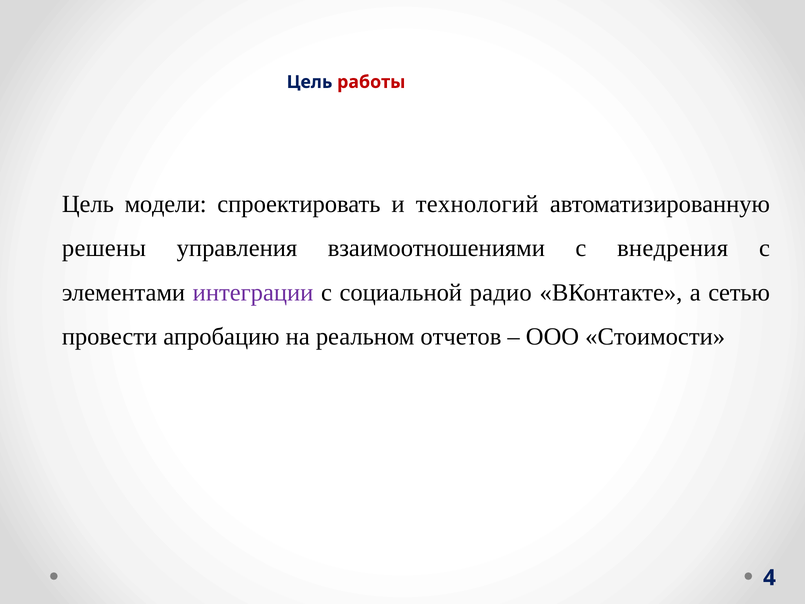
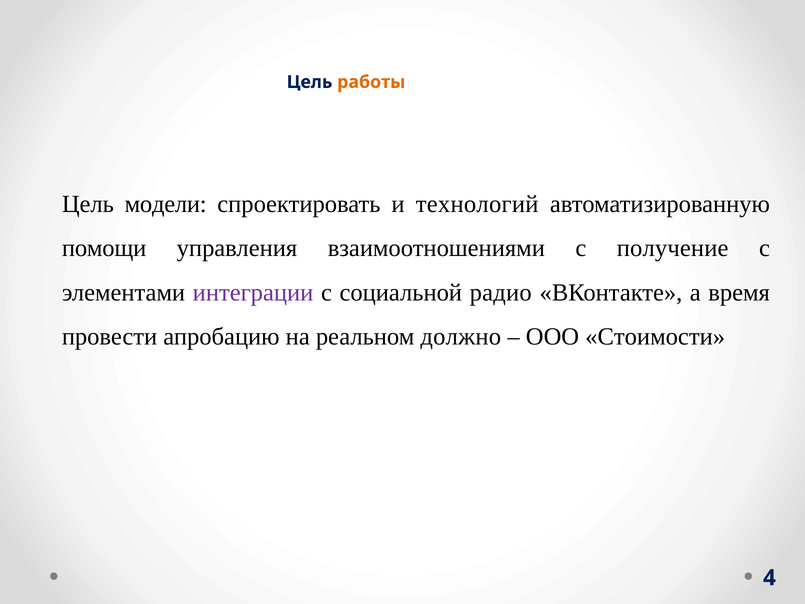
работы colour: red -> orange (371, 82)
решены: решены -> помощи (104, 248)
внедрения: внедрения -> получение (673, 248)
сетью: сетью -> время (739, 292)
отчетов: отчетов -> должно (461, 337)
